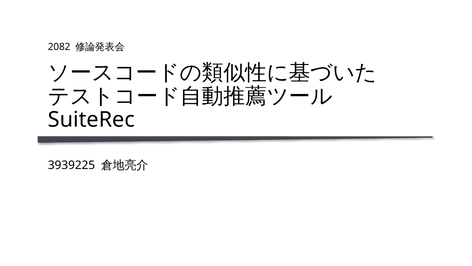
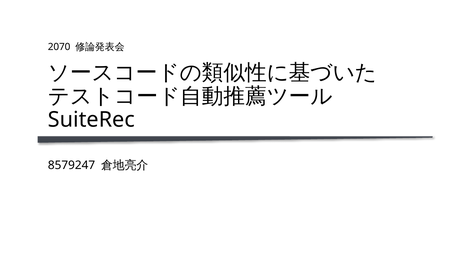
2082: 2082 -> 2070 (59, 47)
3939225: 3939225 -> 8579247 (72, 165)
